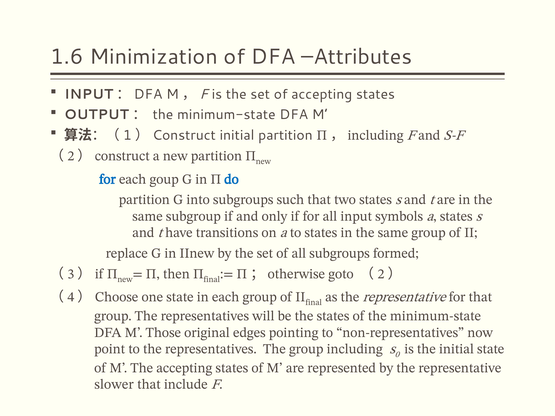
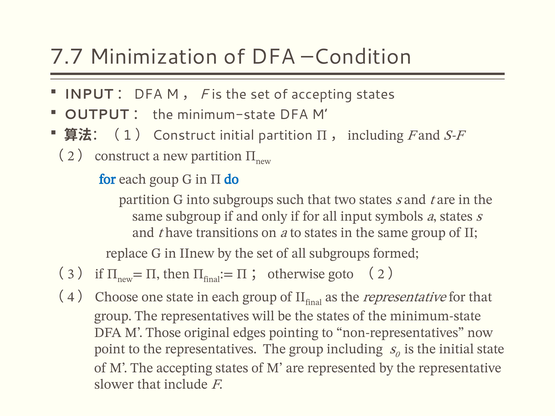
1.6: 1.6 -> 7.7 (67, 57)
Attributes: Attributes -> Condition (357, 57)
